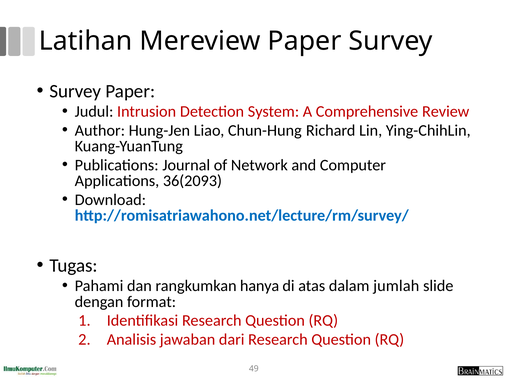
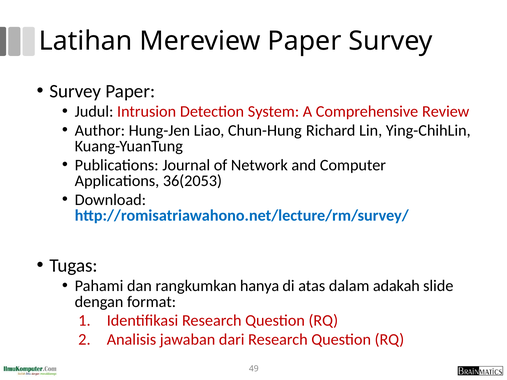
36(2093: 36(2093 -> 36(2053 (192, 181)
jumlah: jumlah -> adakah (396, 286)
